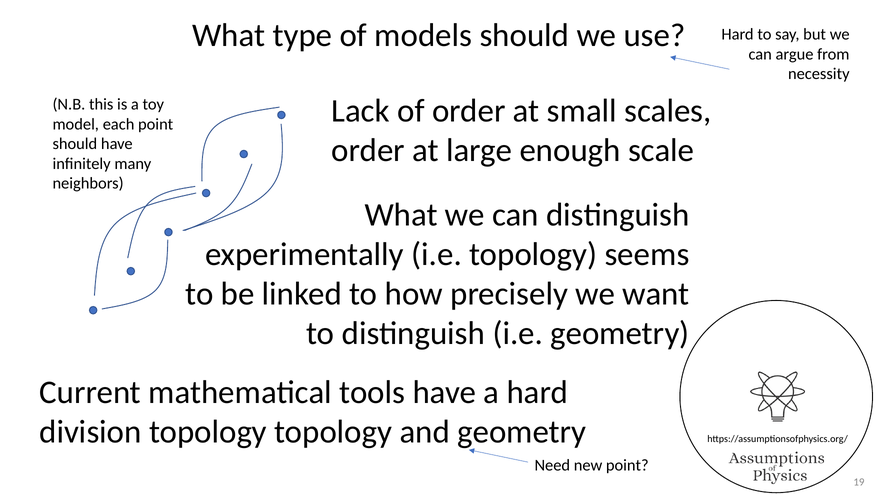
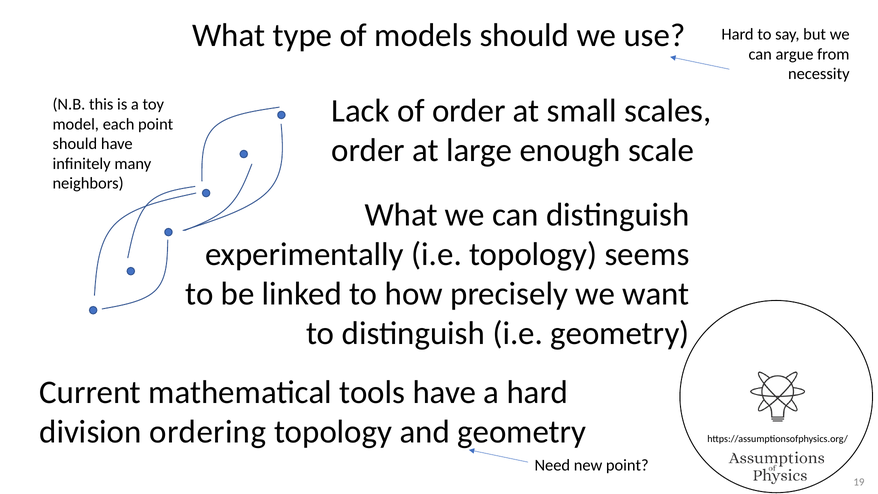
division topology: topology -> ordering (208, 432)
